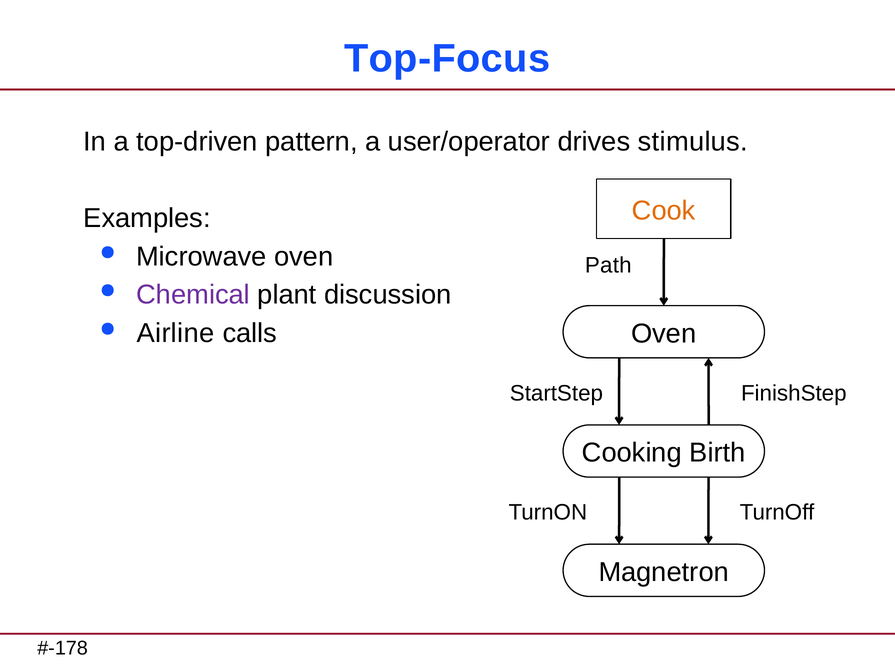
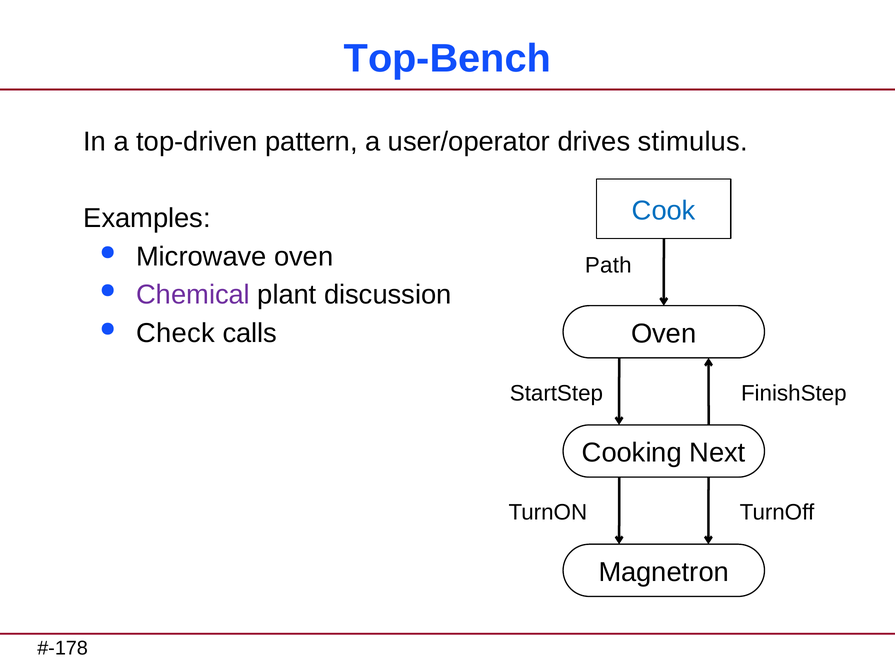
Top-Focus: Top-Focus -> Top-Bench (447, 59)
Cook colour: orange -> blue (664, 211)
Airline: Airline -> Check (176, 333)
Birth: Birth -> Next (717, 453)
